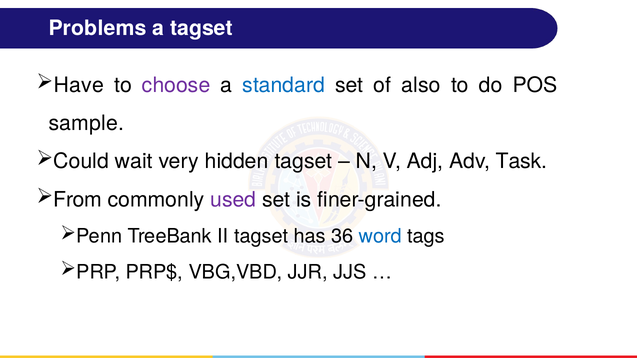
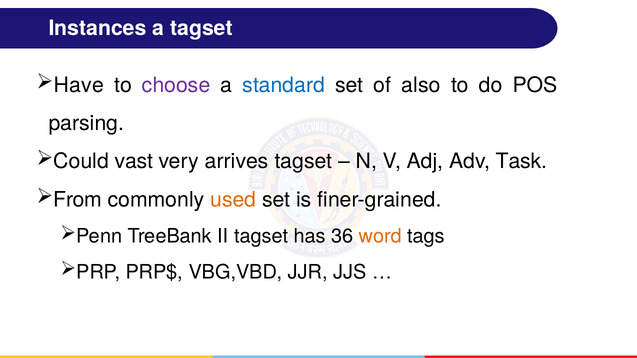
Problems: Problems -> Instances (98, 28)
sample: sample -> parsing (86, 123)
wait: wait -> vast (134, 162)
hidden: hidden -> arrives (237, 162)
used colour: purple -> orange (233, 200)
word colour: blue -> orange (380, 236)
